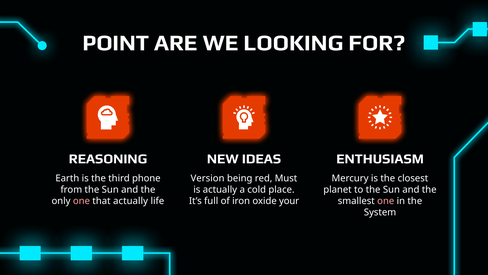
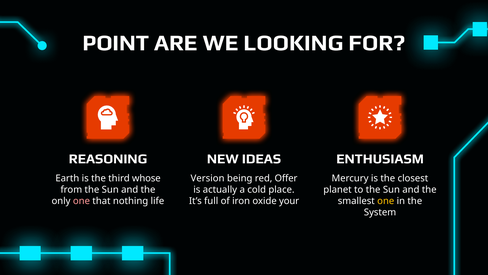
phone: phone -> whose (146, 178)
Must: Must -> Offer (286, 178)
that actually: actually -> nothing (131, 201)
one colour: pink -> yellow (386, 201)
